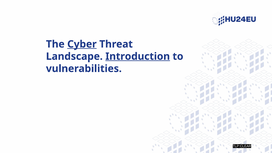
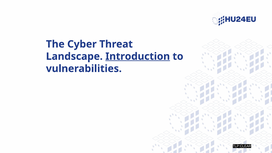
Cyber underline: present -> none (82, 44)
